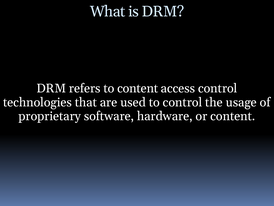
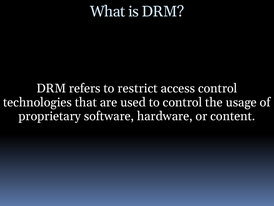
to content: content -> restrict (138, 88)
